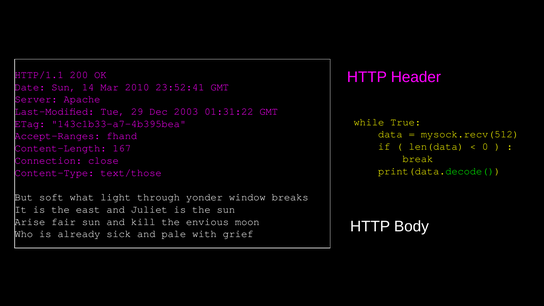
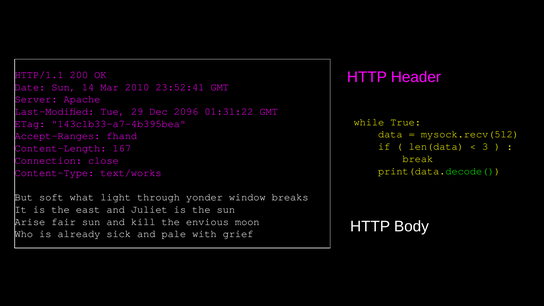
2003: 2003 -> 2096 (186, 111)
0: 0 -> 3 (485, 146)
text/those: text/those -> text/works (131, 173)
